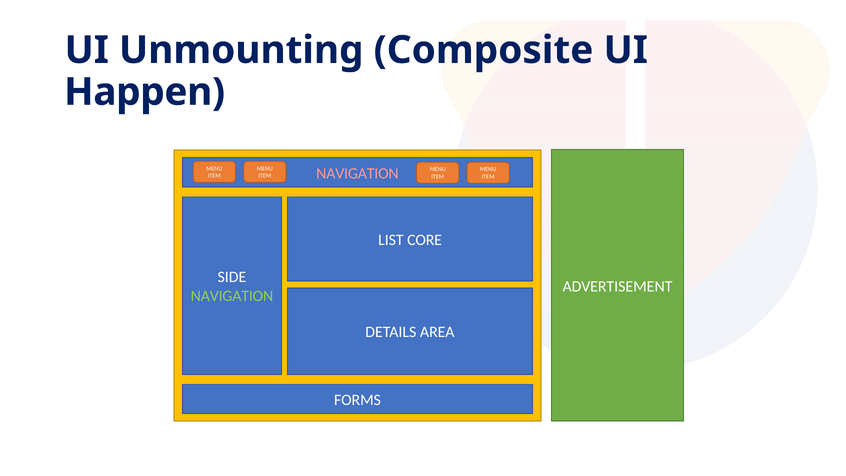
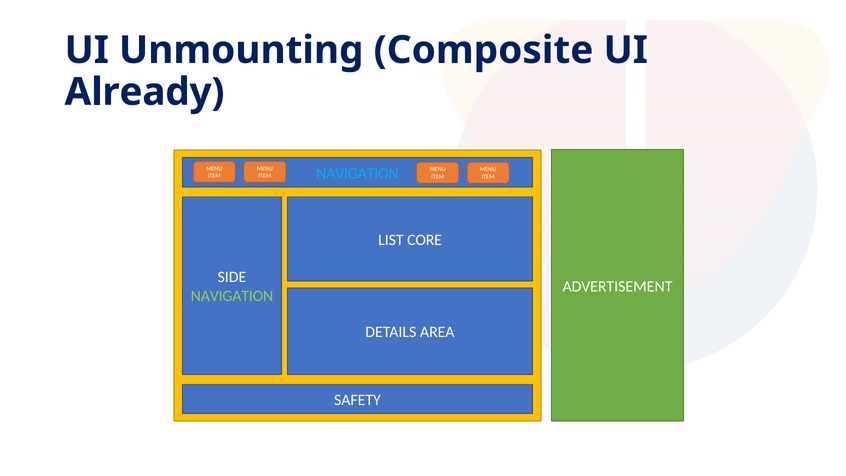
Happen: Happen -> Already (144, 92)
NAVIGATION colour: pink -> light blue (357, 173)
FORMS: FORMS -> SAFETY (357, 400)
